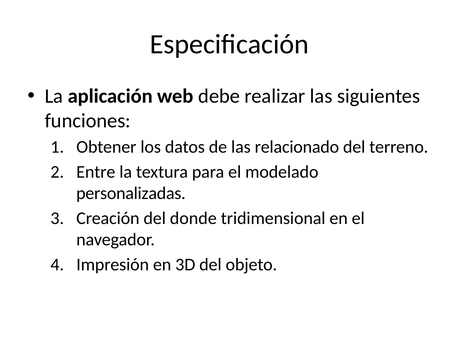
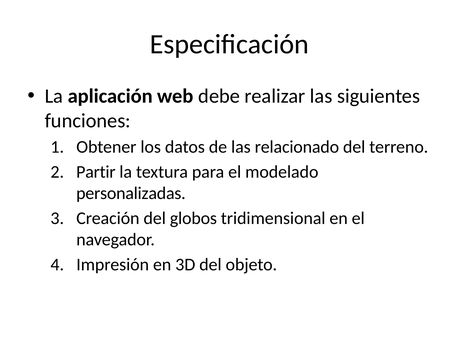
Entre: Entre -> Partir (96, 172)
donde: donde -> globos (193, 218)
